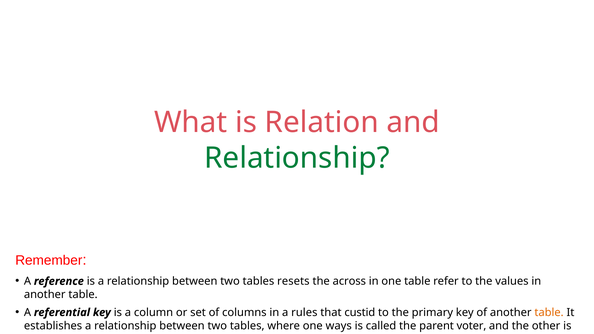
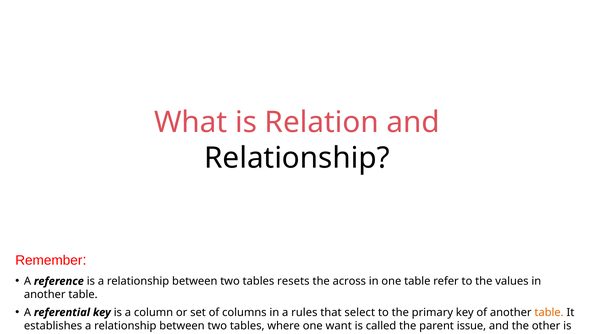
Relationship colour: green -> black (297, 158)
custid: custid -> select (360, 313)
ways: ways -> want (339, 326)
voter: voter -> issue (471, 326)
